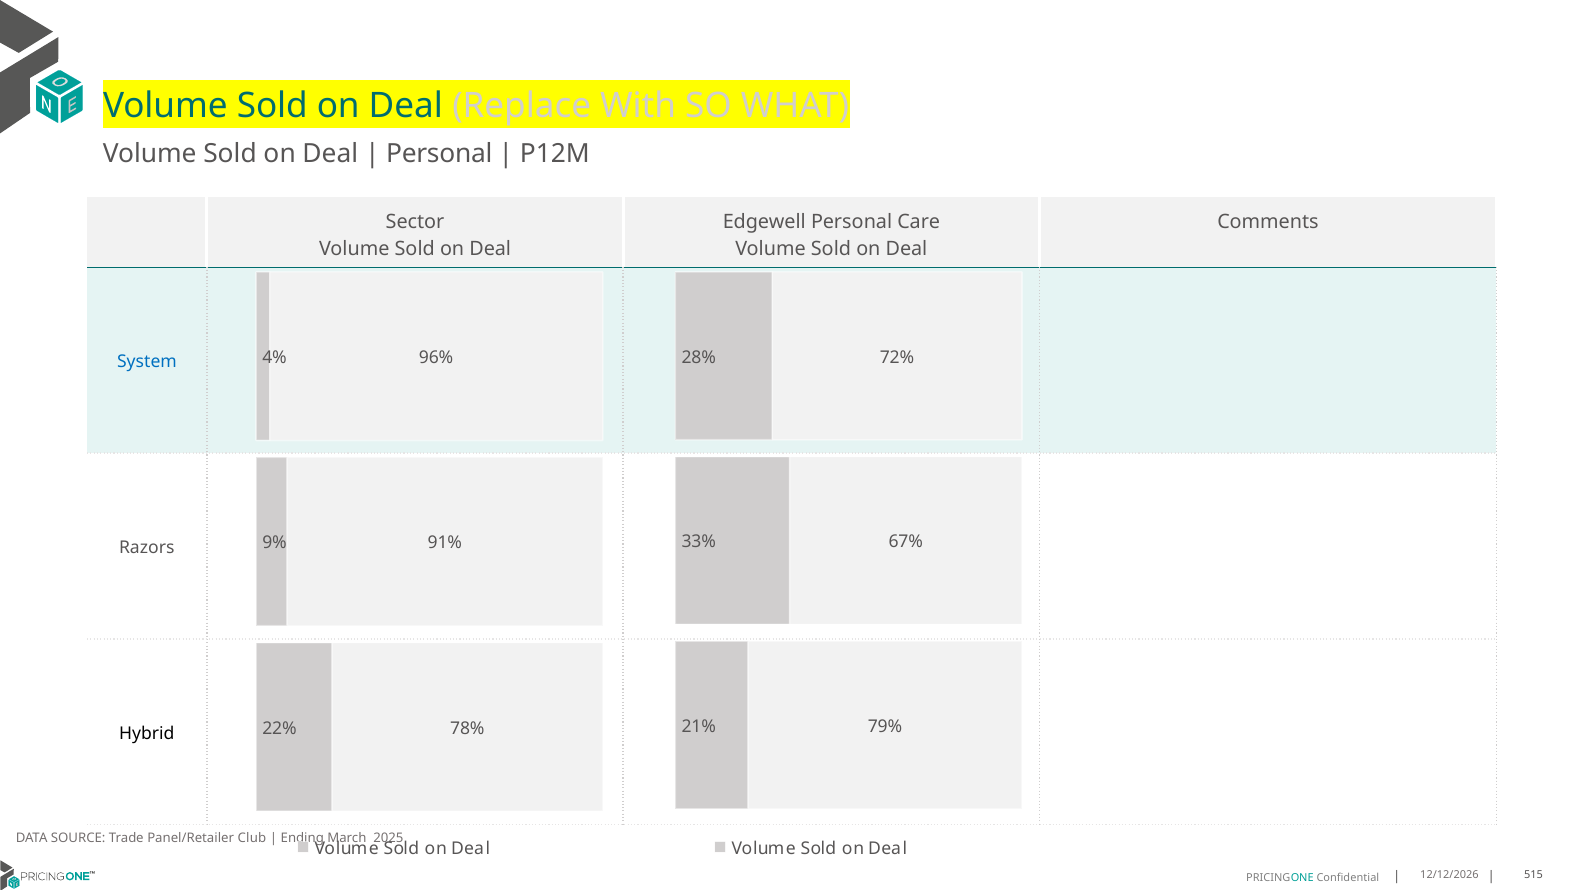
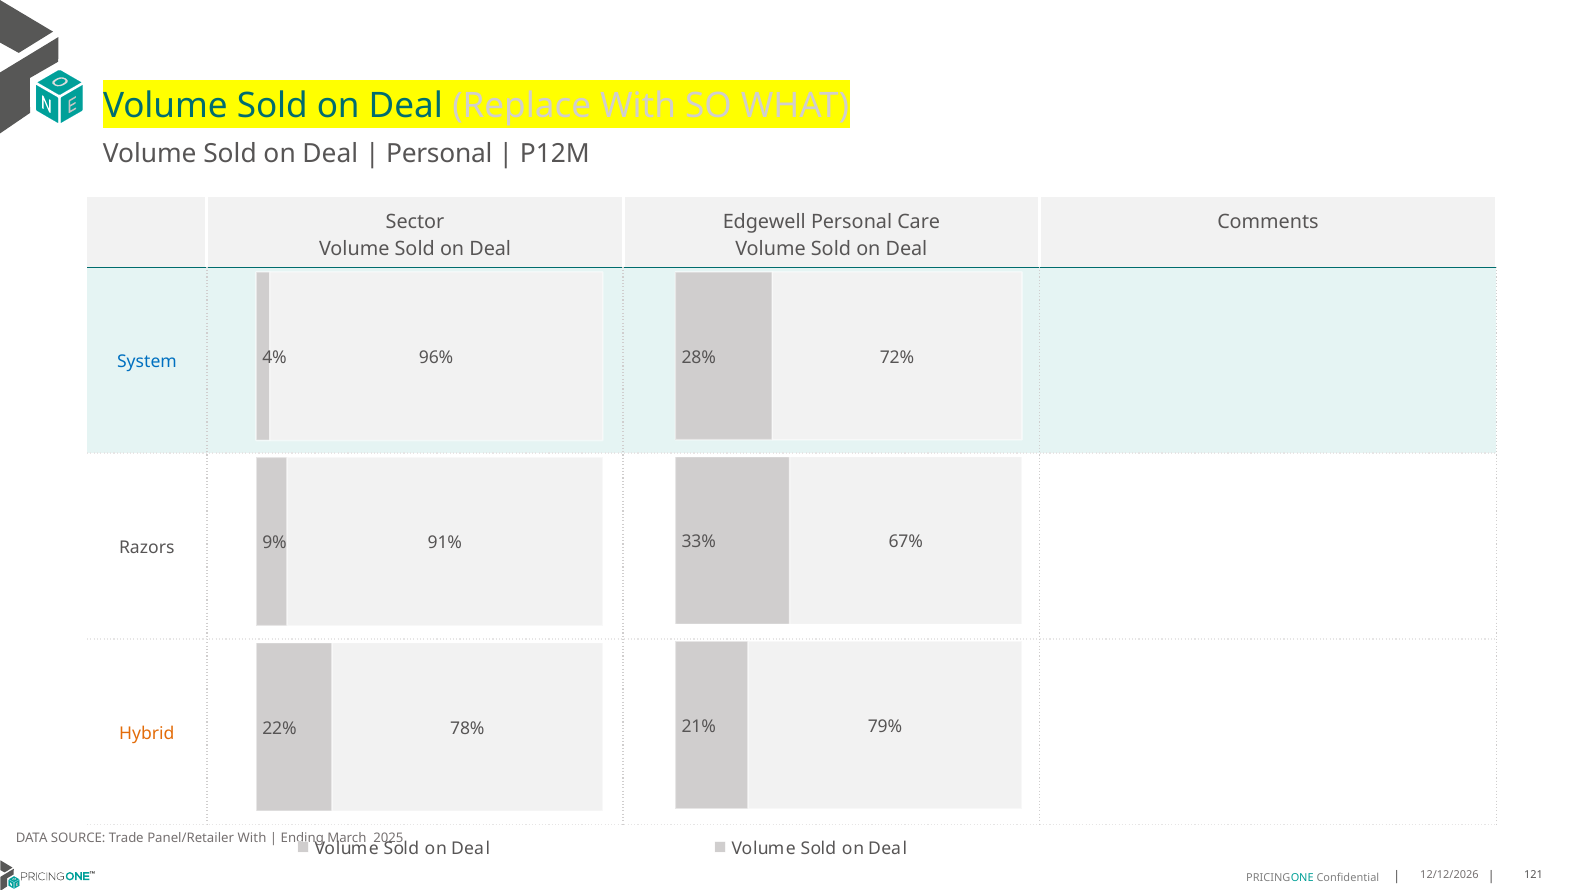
Hybrid colour: black -> orange (147, 733)
Panel/Retailer Club: Club -> With (252, 838)
515: 515 -> 121 (1534, 875)
